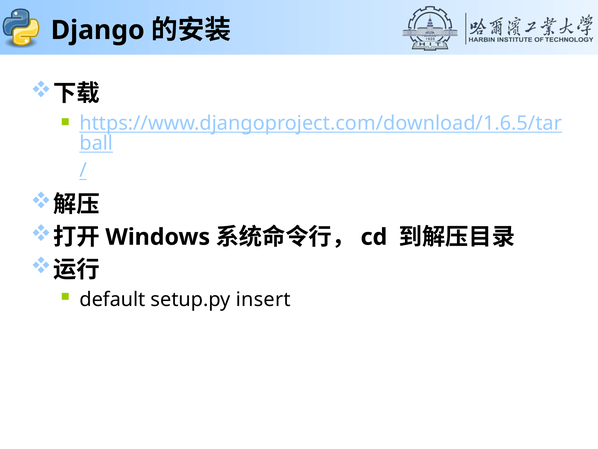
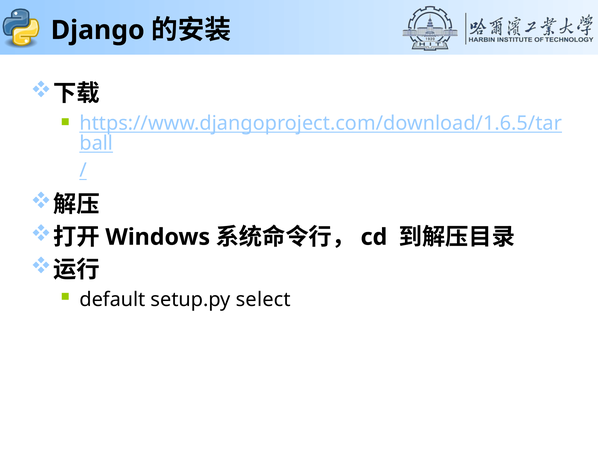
insert: insert -> select (263, 299)
